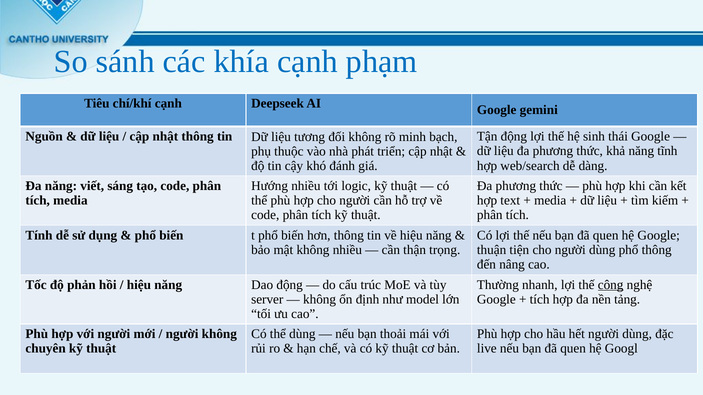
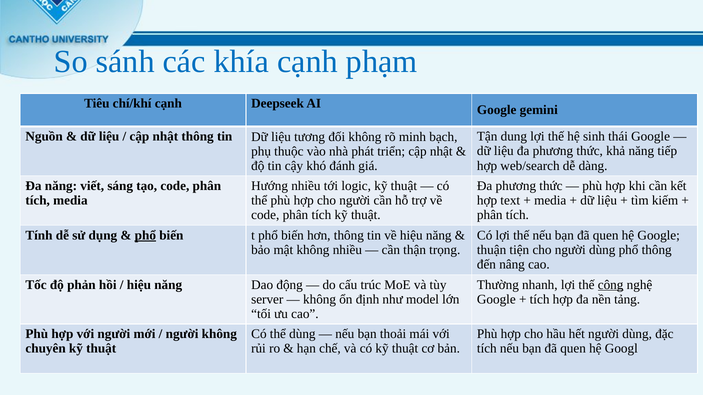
Tận động: động -> dung (514, 137)
tĩnh: tĩnh -> tiếp (667, 151)
phổ underline: none -> present (145, 236)
live: live -> tích (487, 349)
